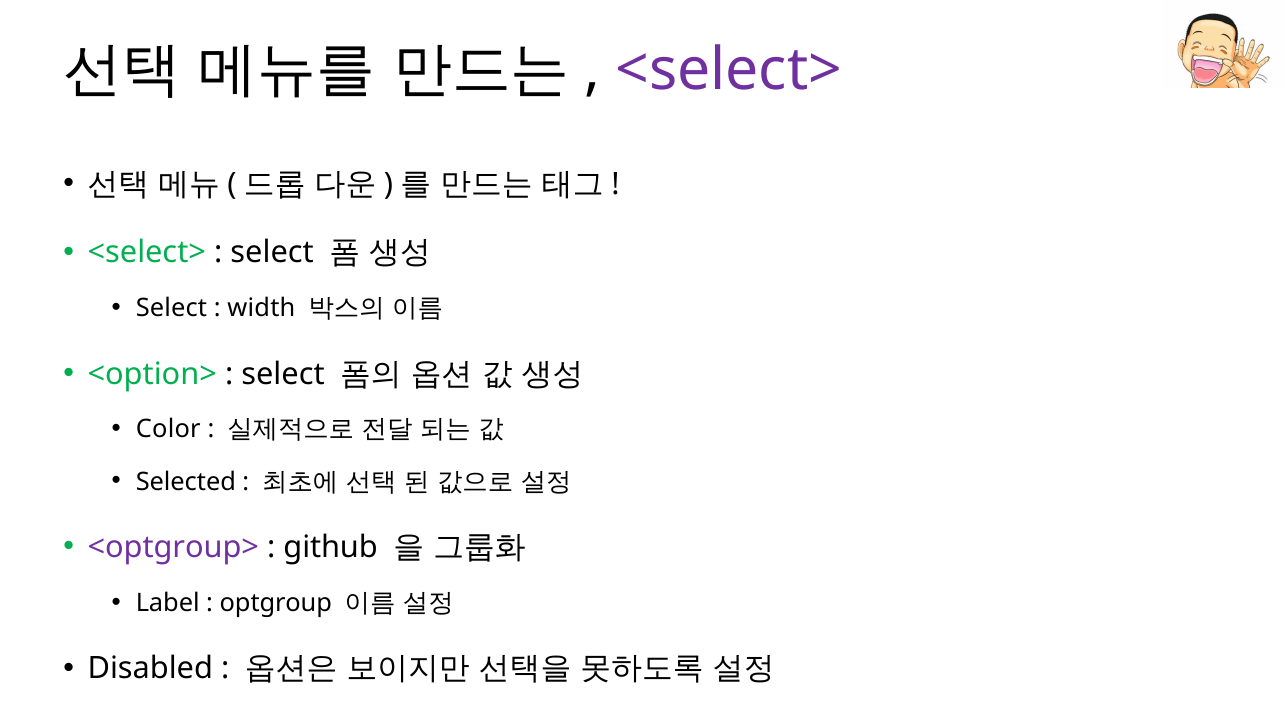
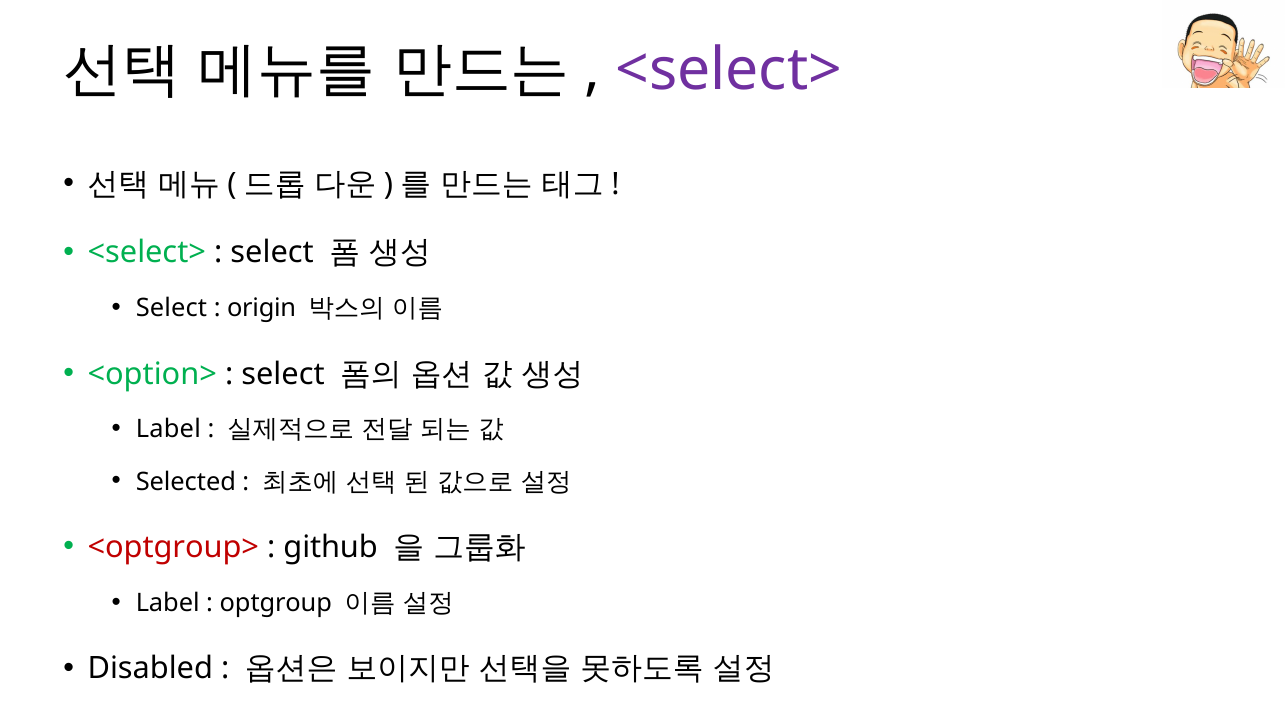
width: width -> origin (262, 308)
Color: Color -> Label (168, 429)
<optgroup> colour: purple -> red (173, 547)
